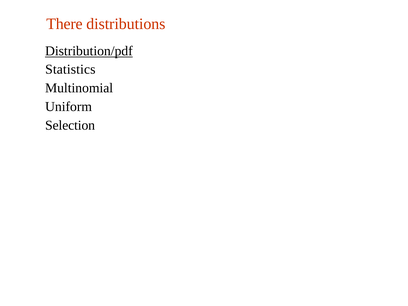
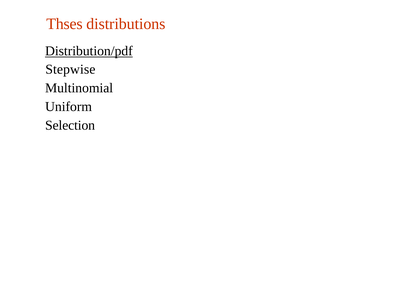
There: There -> Thses (64, 24)
Statistics: Statistics -> Stepwise (70, 69)
